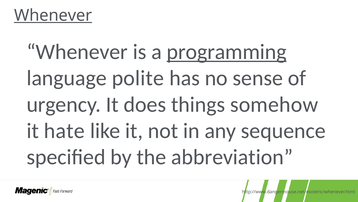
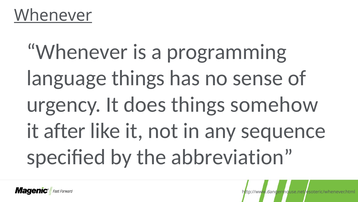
programming underline: present -> none (227, 52)
language polite: polite -> things (138, 78)
hate: hate -> after (65, 130)
